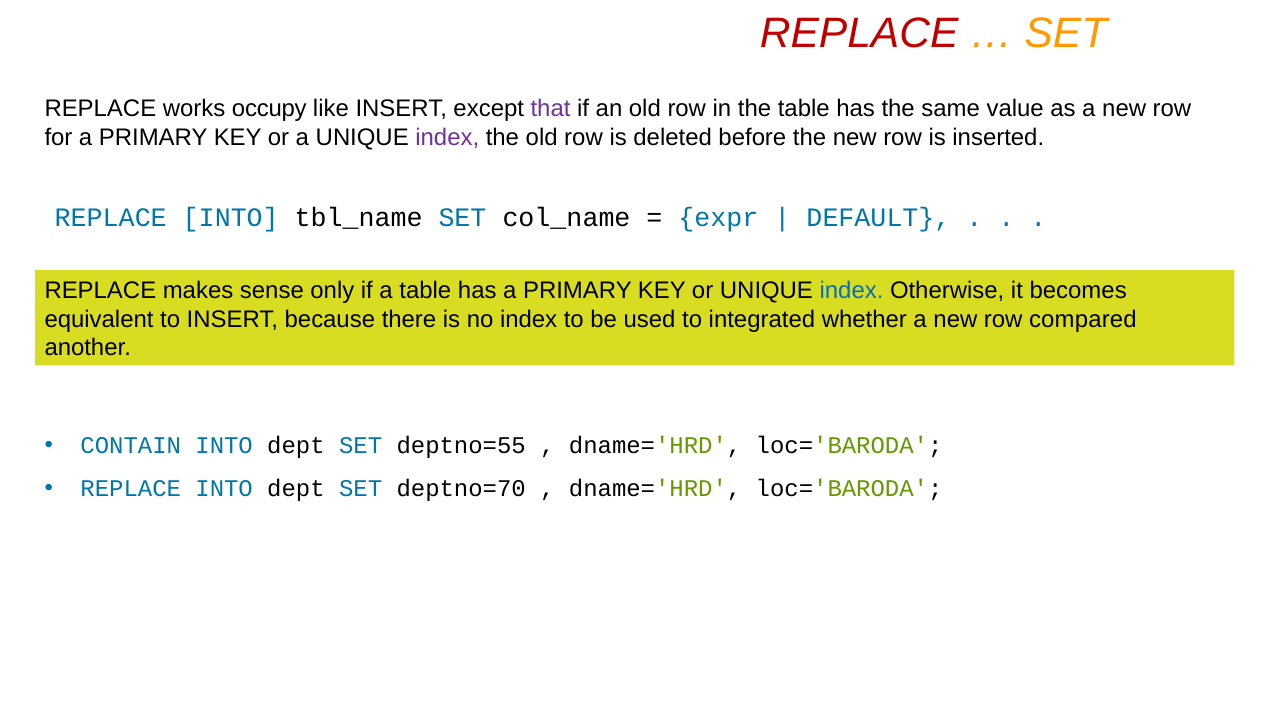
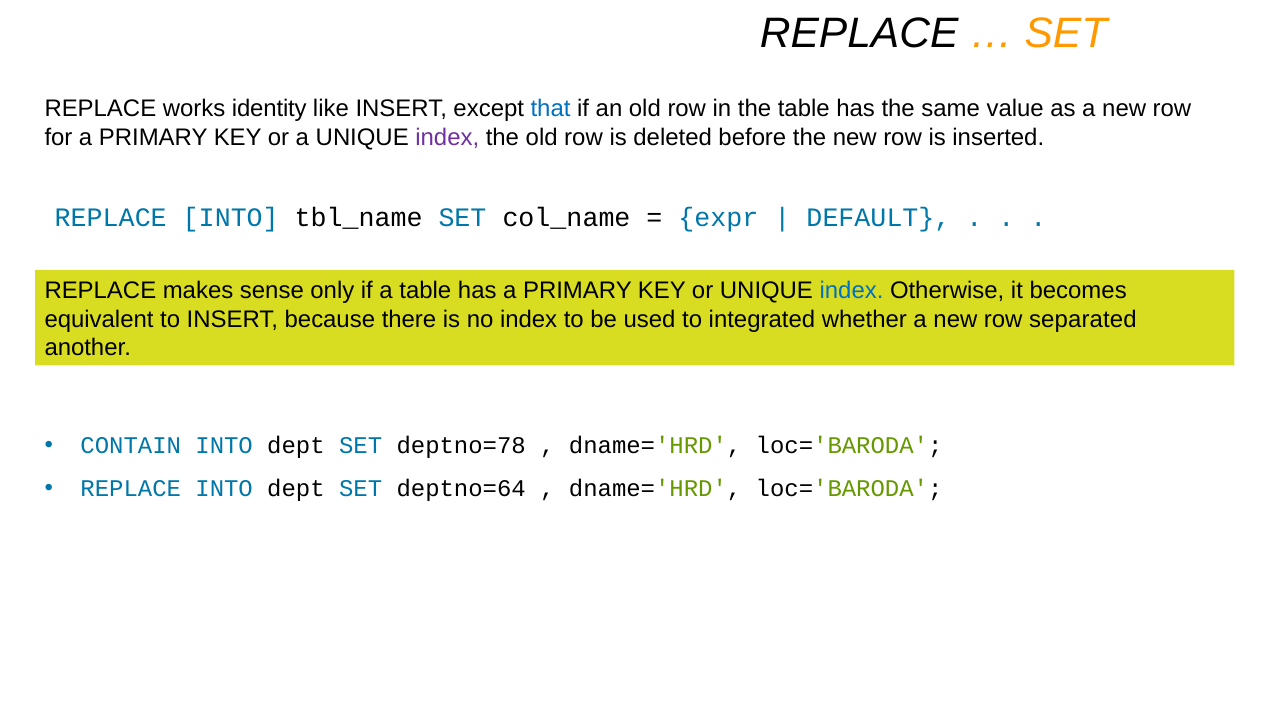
REPLACE colour: red -> black (859, 33)
occupy: occupy -> identity (269, 108)
that colour: purple -> blue (551, 108)
compared: compared -> separated (1083, 319)
deptno=55: deptno=55 -> deptno=78 (461, 446)
deptno=70: deptno=70 -> deptno=64 (461, 489)
